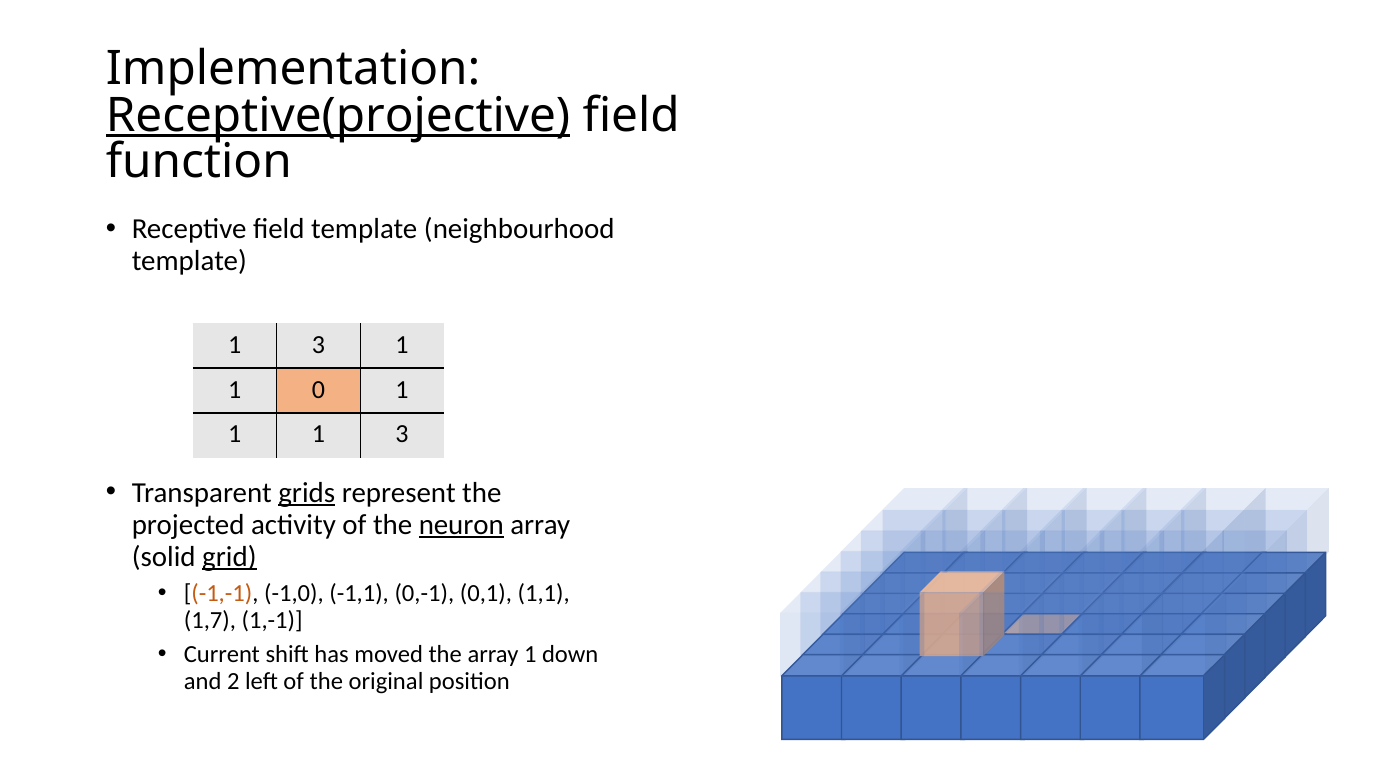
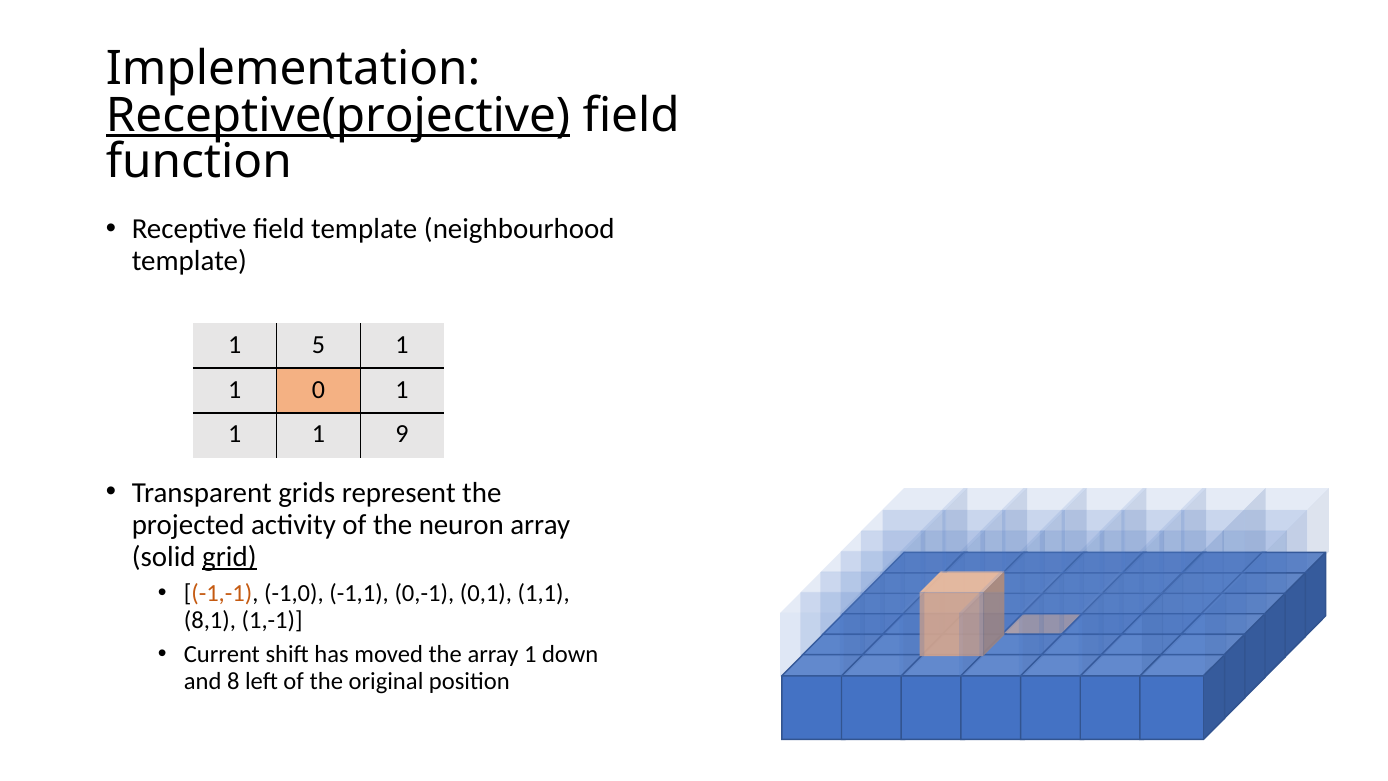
3: 3 -> 5 (318, 344)
1 1 3: 3 -> 9 (402, 434)
grids underline: present -> none (307, 493)
neuron underline: present -> none (461, 524)
1,7: 1,7 -> 8,1 (210, 620)
2: 2 -> 8 (233, 681)
